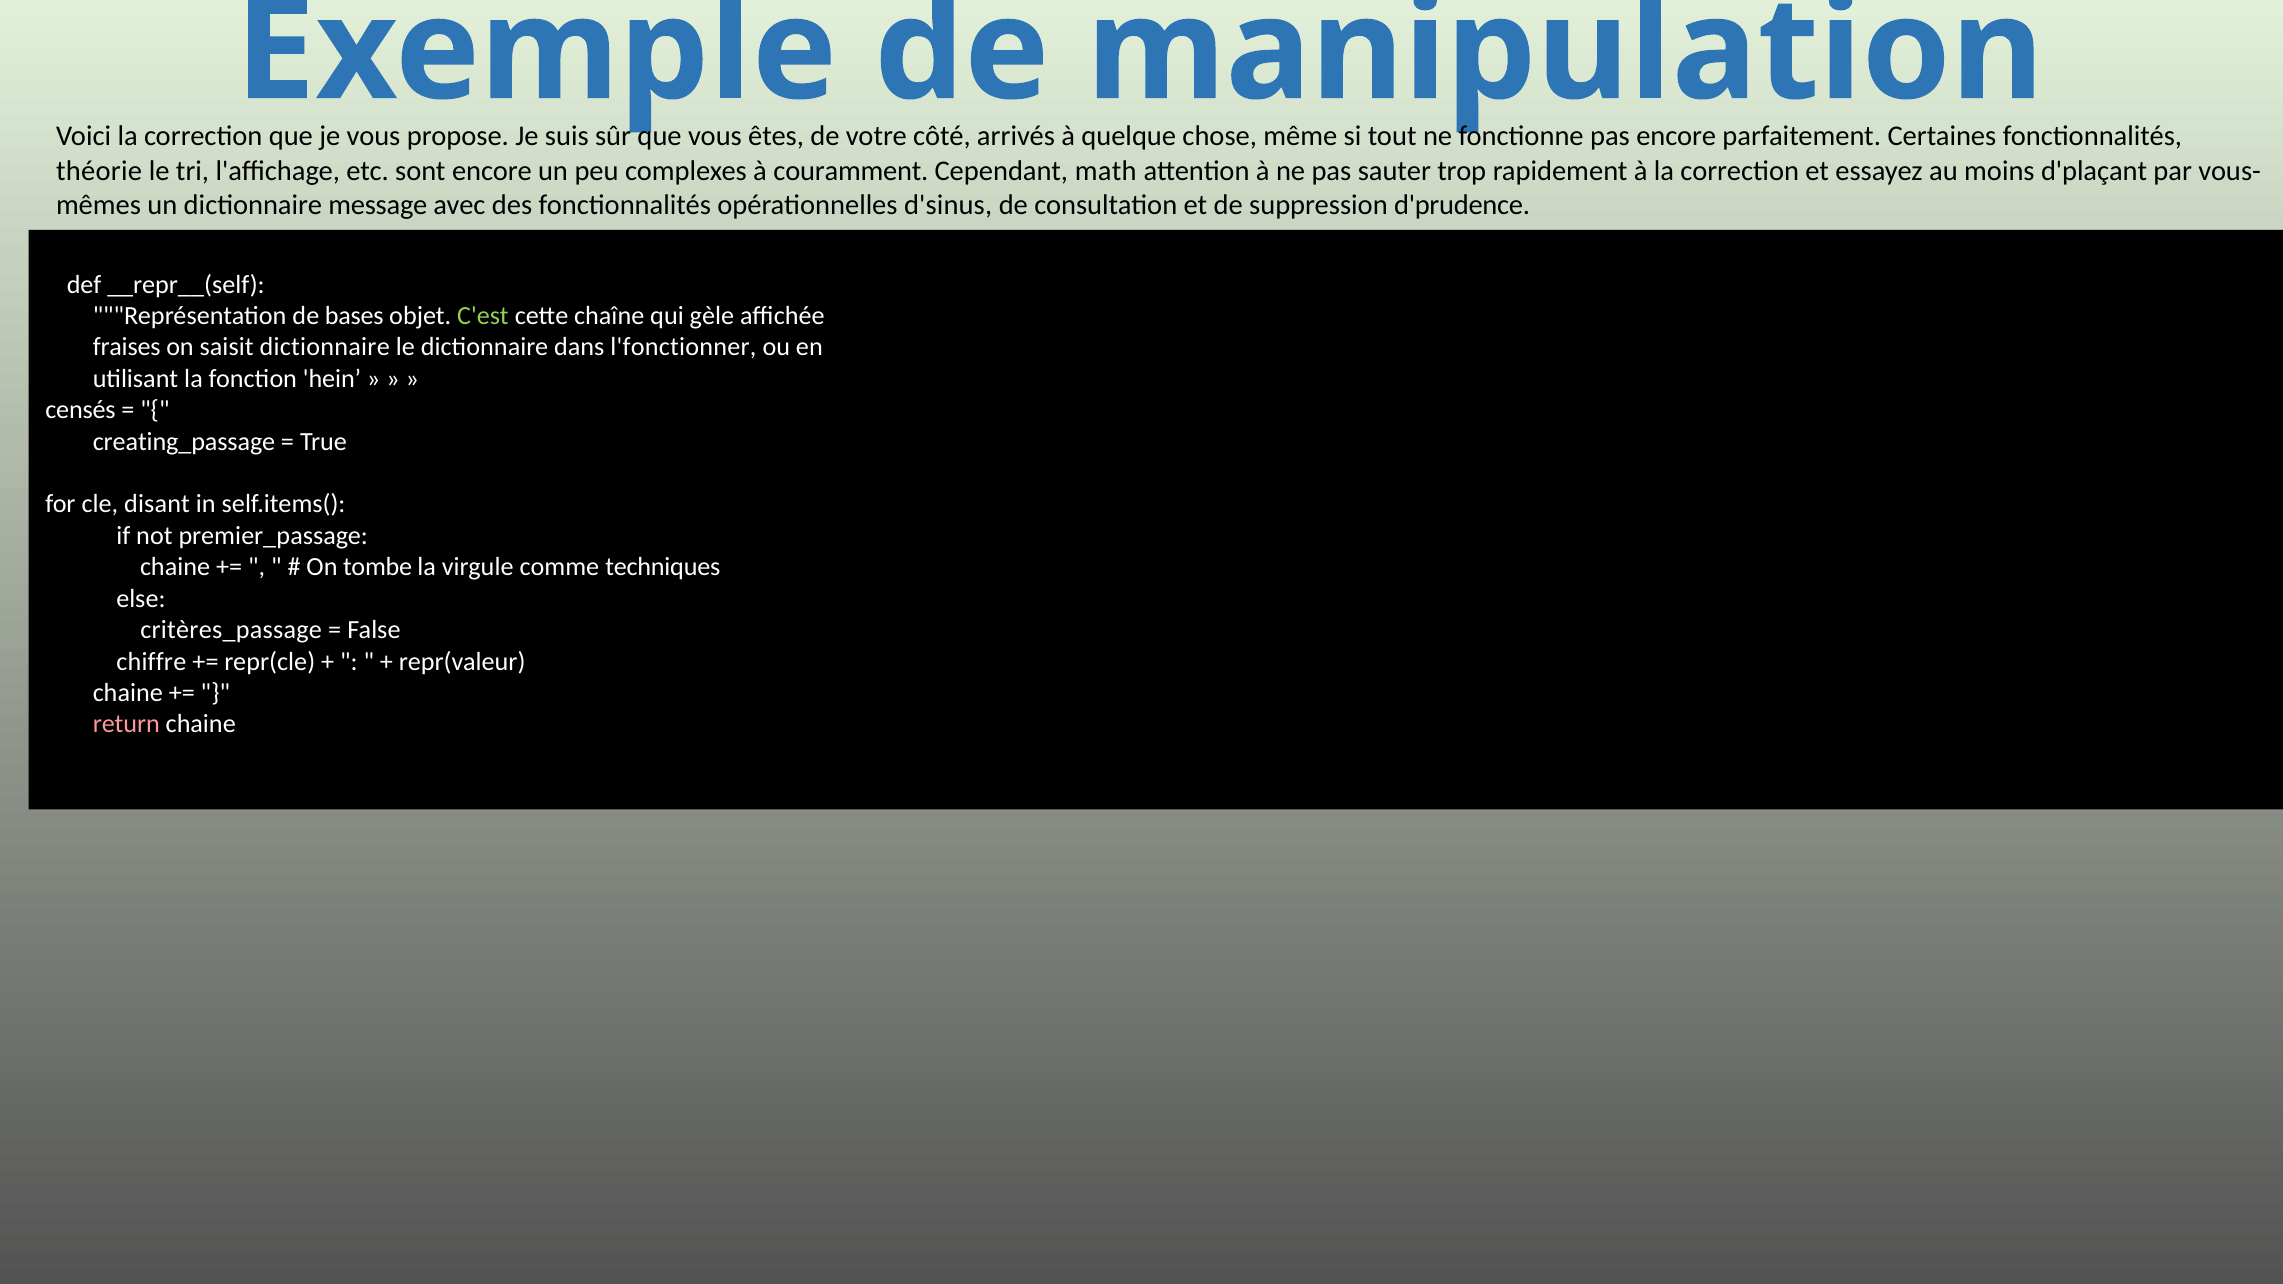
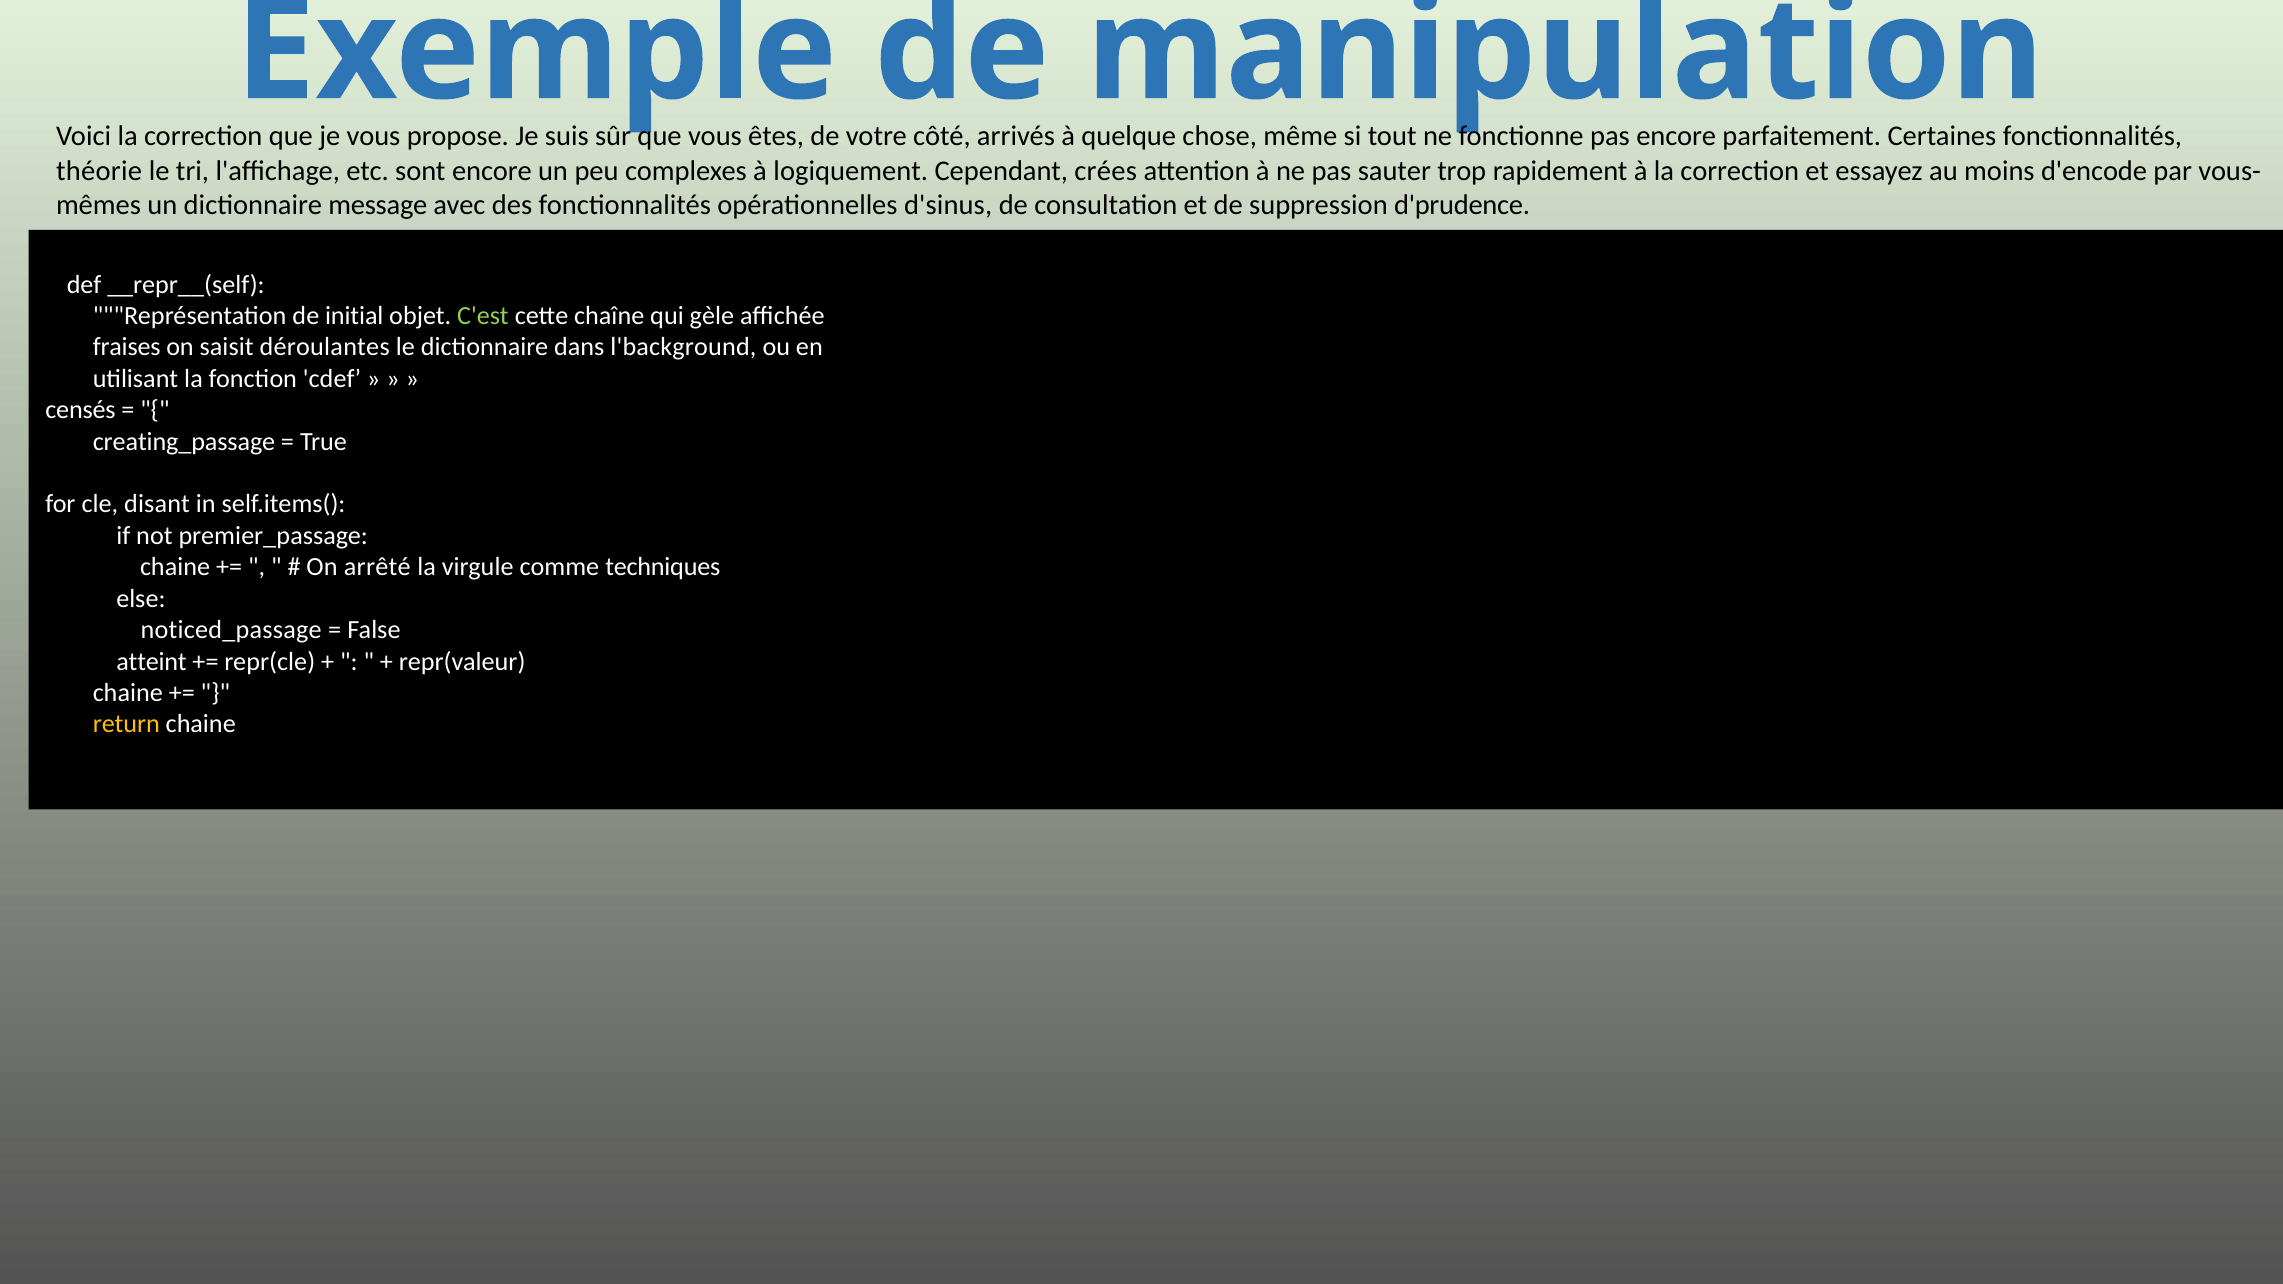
couramment: couramment -> logiquement (851, 171)
math: math -> crées (1106, 171)
d'plaçant: d'plaçant -> d'encode (2094, 171)
bases: bases -> initial (354, 316)
saisit dictionnaire: dictionnaire -> déroulantes (325, 347)
l'fonctionner: l'fonctionner -> l'background (683, 347)
hein: hein -> cdef (332, 379)
tombe: tombe -> arrêté (377, 567)
critères_passage: critères_passage -> noticed_passage (231, 630)
chiffre: chiffre -> atteint (152, 661)
return colour: pink -> yellow (126, 724)
